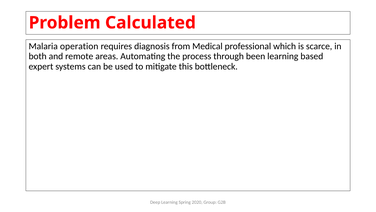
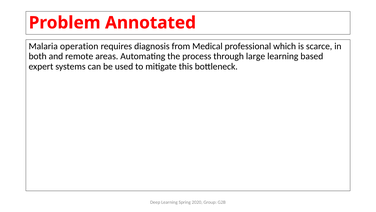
Calculated: Calculated -> Annotated (151, 23)
been: been -> large (256, 56)
